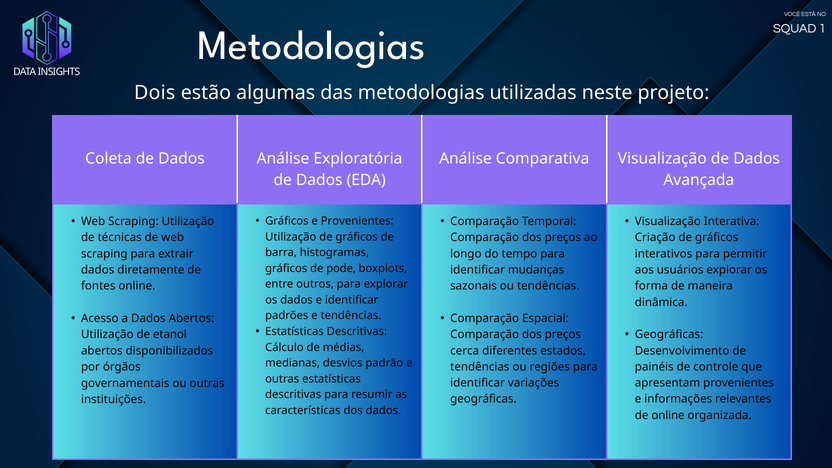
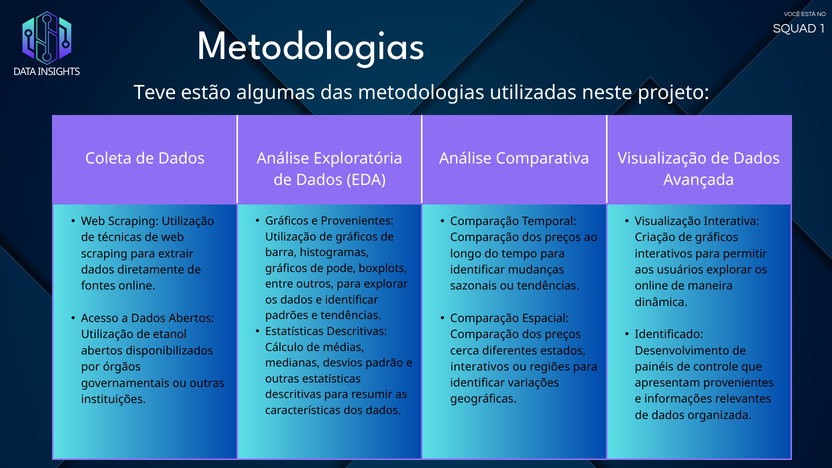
Dois: Dois -> Teve (155, 93)
forma: forma -> online (651, 286)
Geográficas: Geográficas -> Identificado (669, 335)
tendências: tendências -> interativos (480, 367)
online: online -> dados (668, 415)
